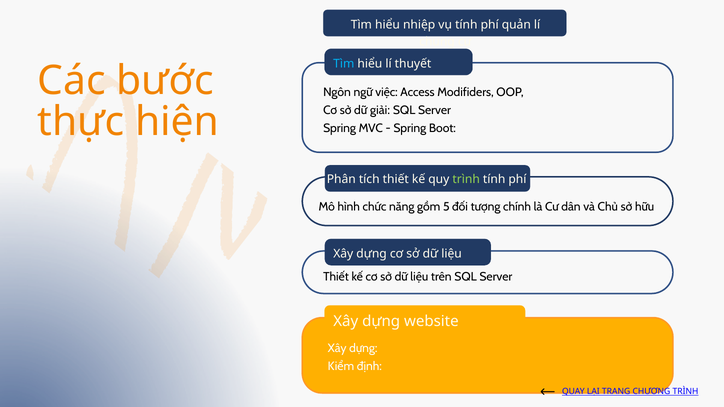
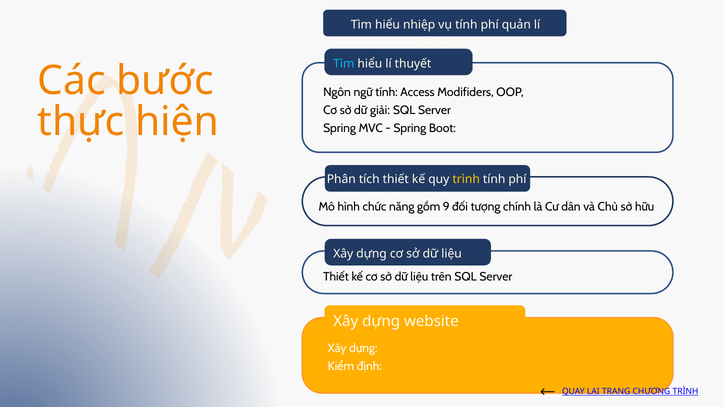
ngữ việc: việc -> tính (386, 92)
trình colour: light green -> yellow (466, 179)
5: 5 -> 9 (446, 207)
